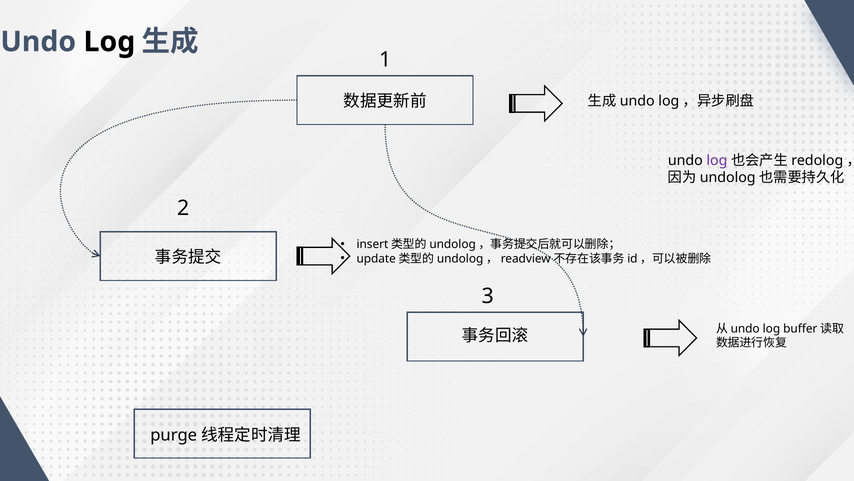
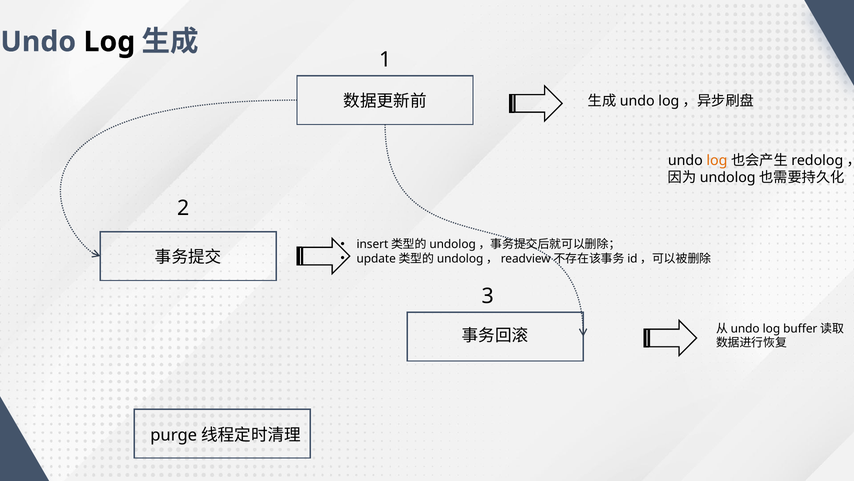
log colour: purple -> orange (717, 160)
